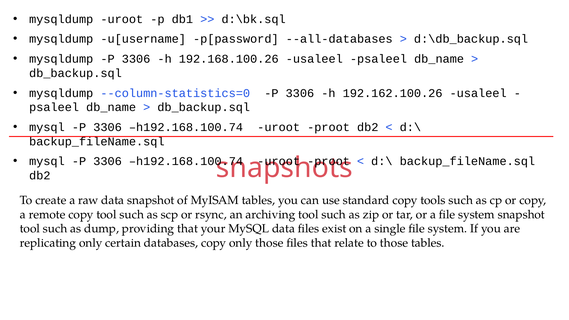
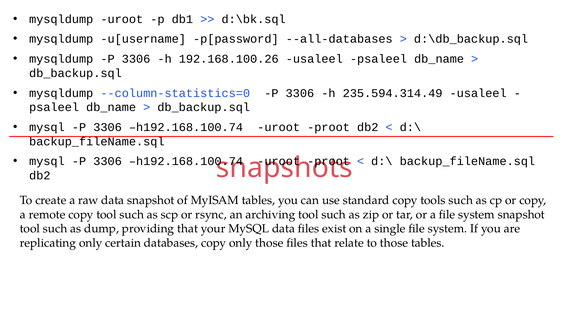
192.162.100.26: 192.162.100.26 -> 235.594.314.49 (393, 93)
